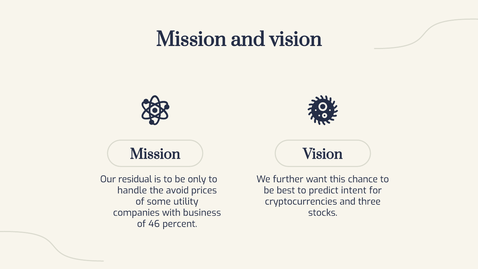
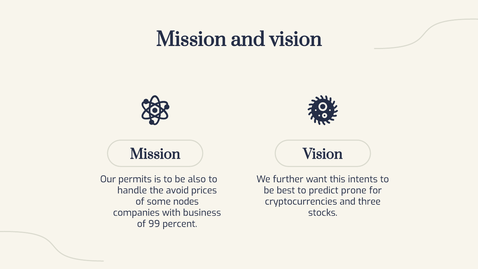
residual: residual -> permits (135, 179)
only: only -> also (197, 179)
chance: chance -> intents (363, 179)
intent: intent -> prone (354, 190)
utility: utility -> nodes (186, 201)
46: 46 -> 99 (154, 224)
